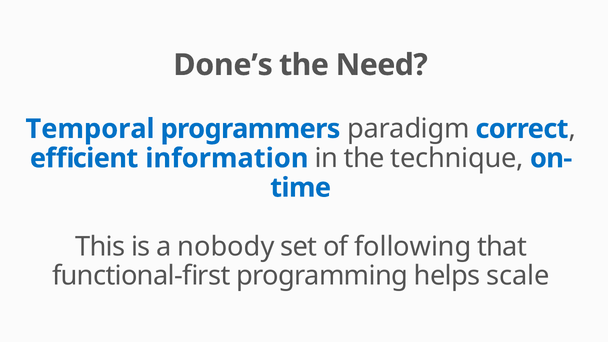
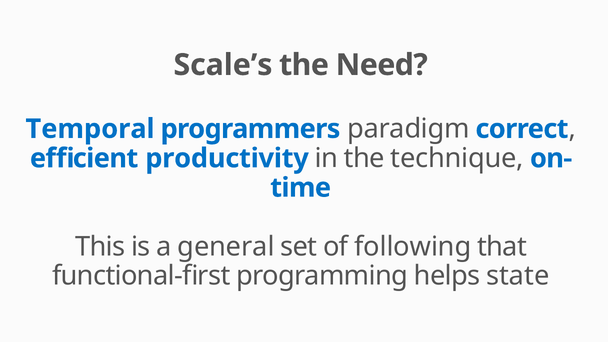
Done’s: Done’s -> Scale’s (223, 65)
information: information -> productivity (227, 158)
nobody: nobody -> general (226, 247)
scale: scale -> state (518, 276)
